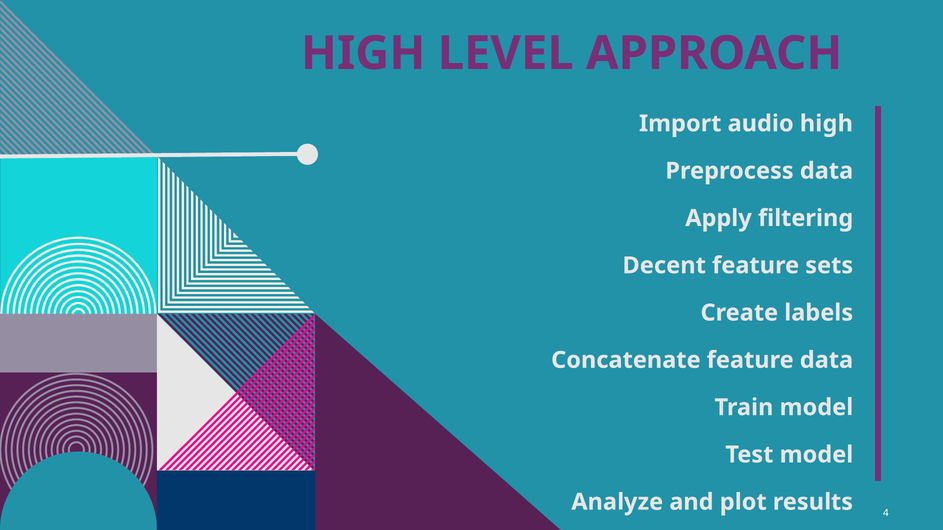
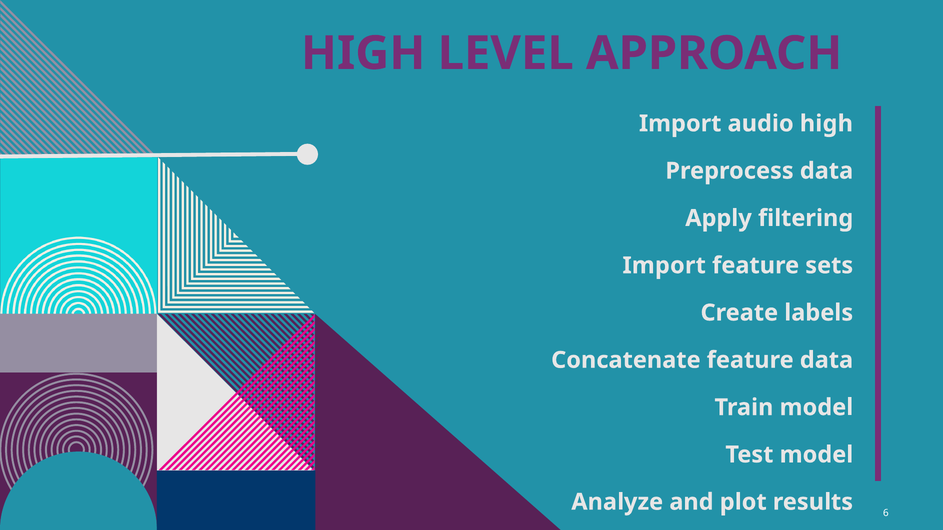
Decent: Decent -> Import (664, 266)
4: 4 -> 6 (886, 513)
